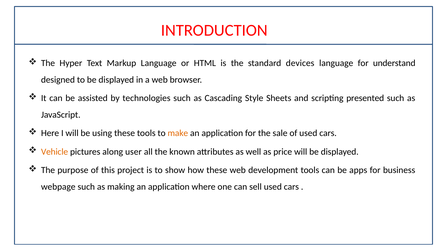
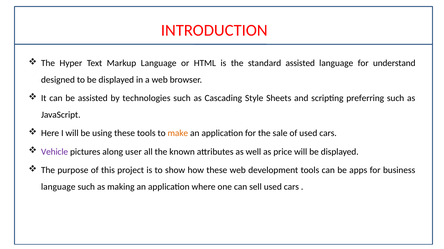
standard devices: devices -> assisted (300, 63)
presented: presented -> preferring (365, 99)
Vehicle colour: orange -> purple (55, 152)
webpage: webpage -> language (58, 187)
